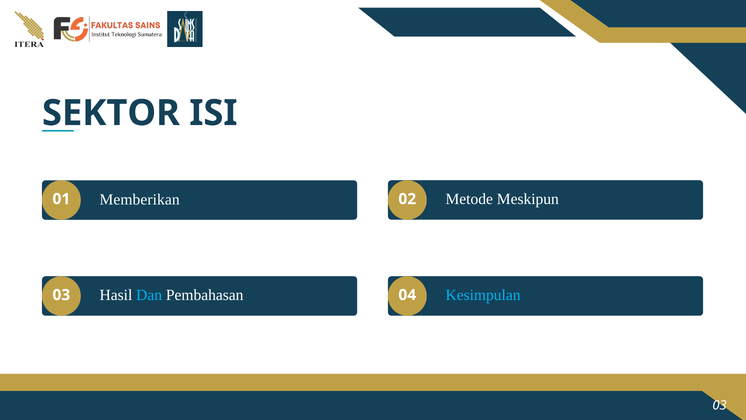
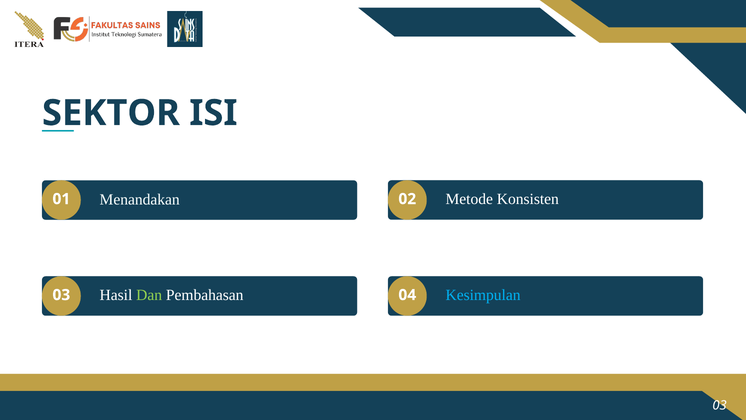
Memberikan: Memberikan -> Menandakan (140, 200)
Meskipun: Meskipun -> Konsisten (528, 199)
Dan colour: light blue -> light green (149, 295)
